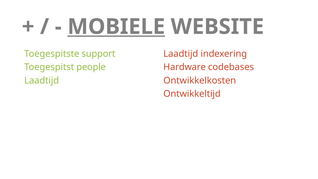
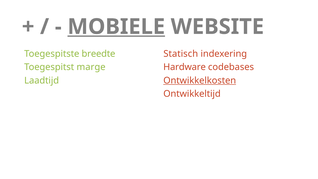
support: support -> breedte (98, 54)
Laadtijd: Laadtijd -> Statisch (181, 54)
people: people -> marge (91, 67)
Ontwikkelkosten underline: none -> present (200, 80)
